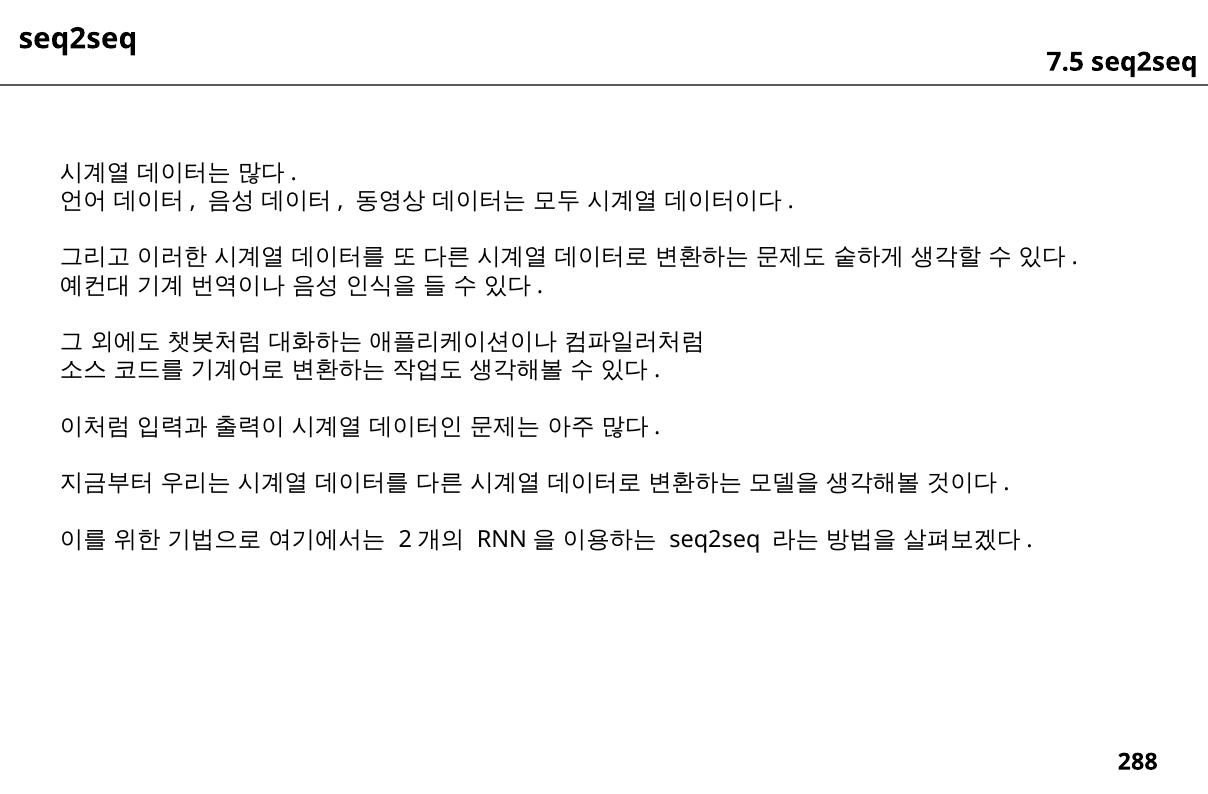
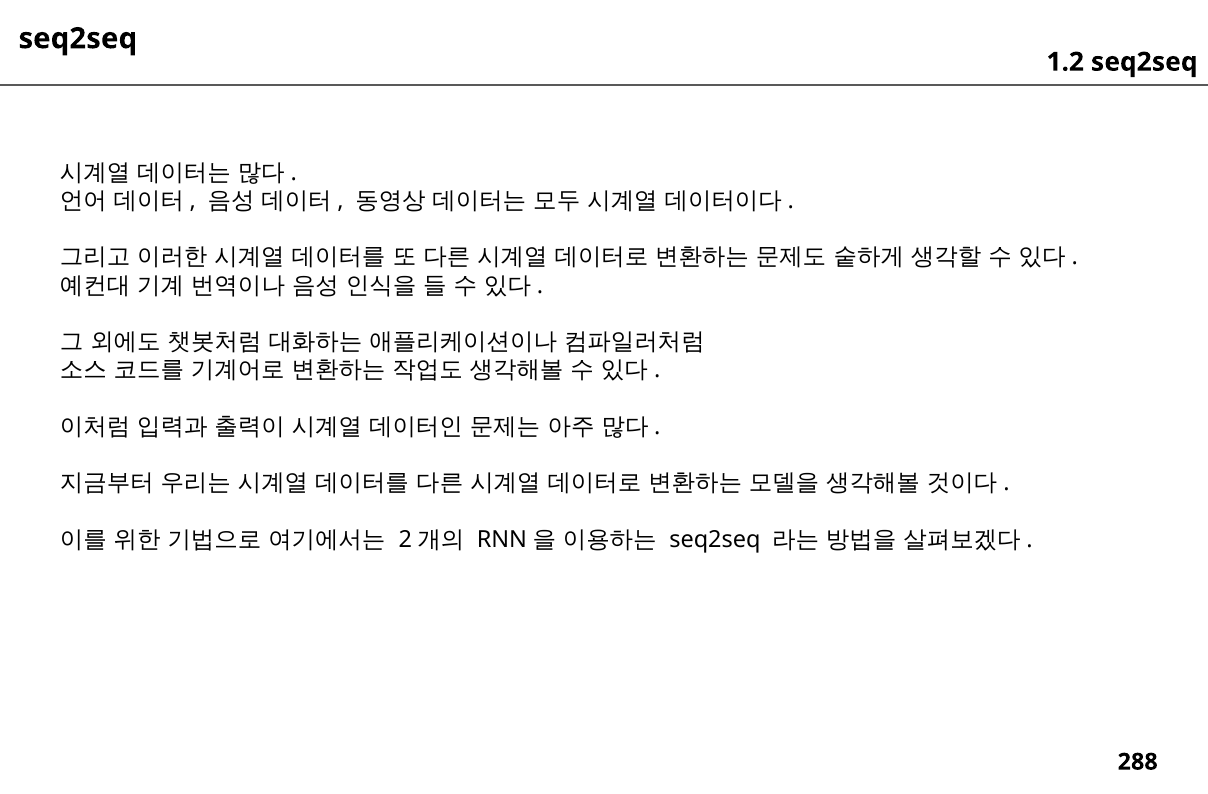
7.5: 7.5 -> 1.2 (1065, 62)
